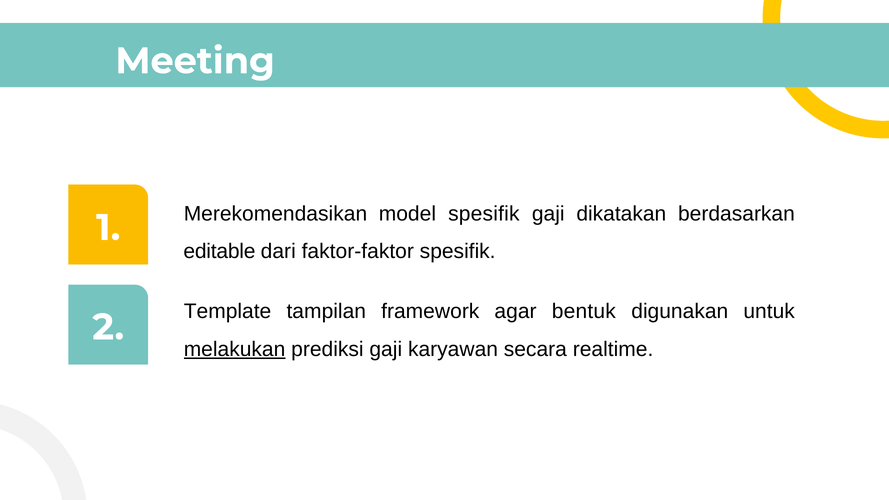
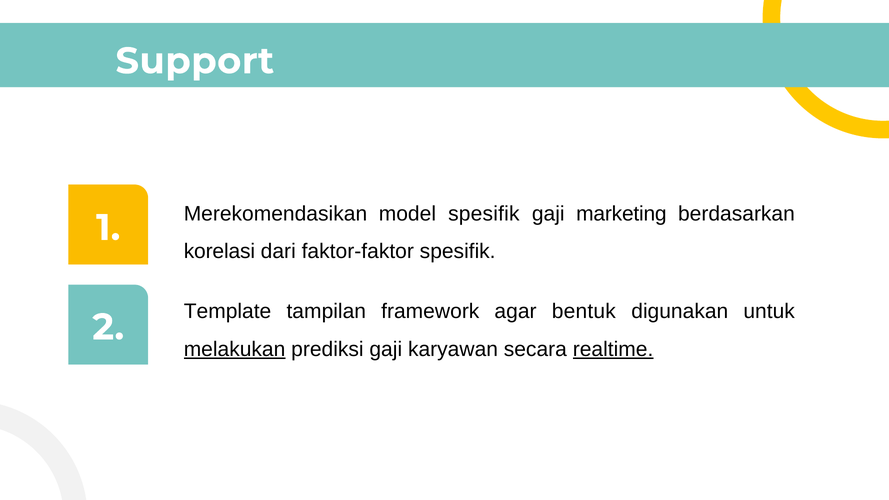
Meeting: Meeting -> Support (195, 61)
dikatakan: dikatakan -> marketing (621, 214)
editable: editable -> korelasi (219, 252)
realtime underline: none -> present (613, 349)
